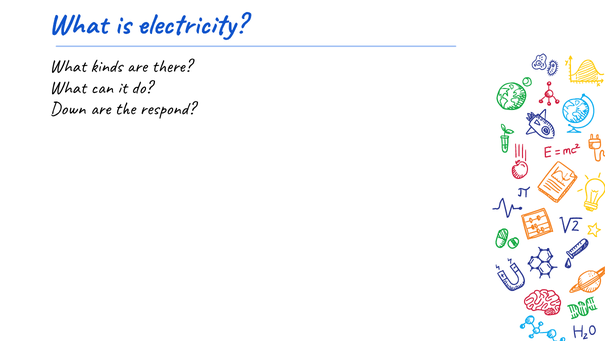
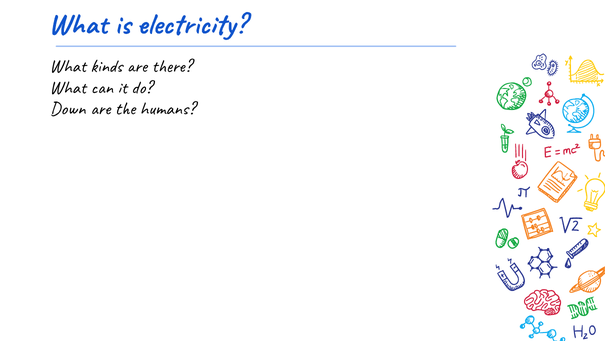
respond: respond -> humans (167, 108)
